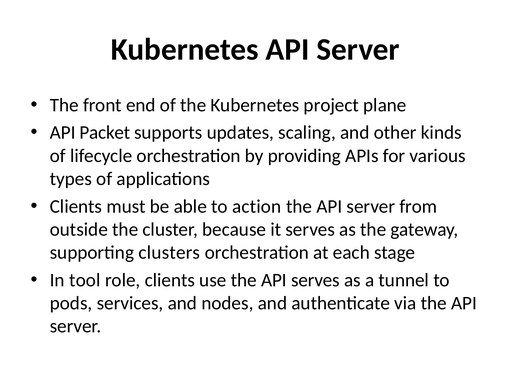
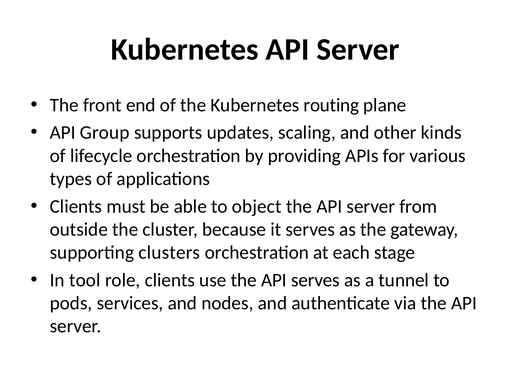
project: project -> routing (331, 105)
Packet: Packet -> Group (105, 132)
action: action -> object (257, 206)
